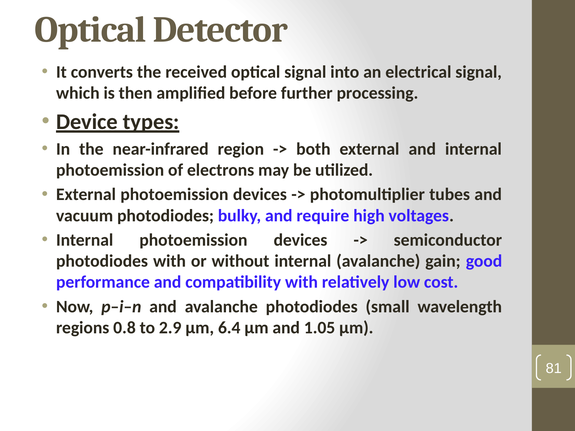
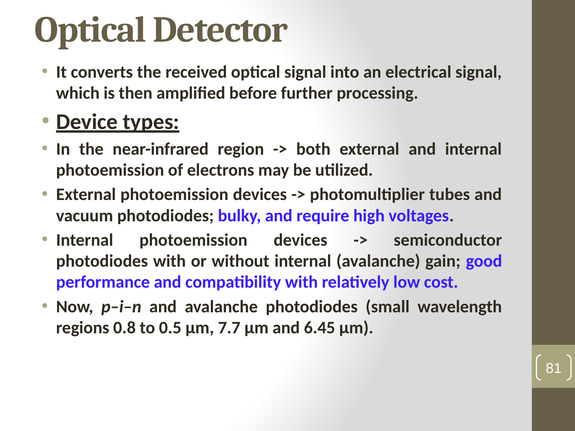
2.9: 2.9 -> 0.5 (170, 328)
6.4: 6.4 -> 7.7 (229, 328)
1.05: 1.05 -> 6.45 (320, 328)
